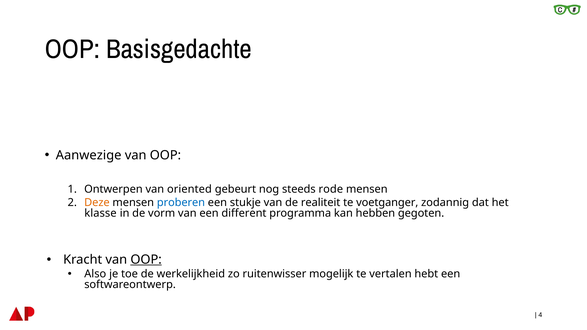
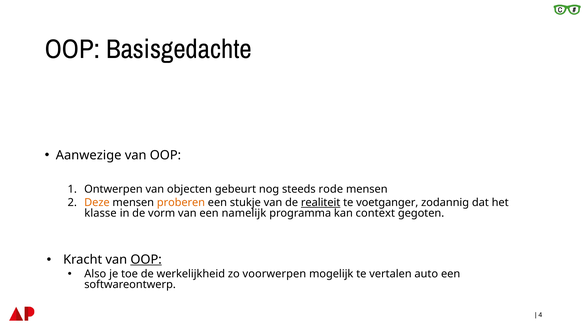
oriented: oriented -> objecten (189, 189)
proberen colour: blue -> orange (181, 203)
realiteit underline: none -> present (321, 203)
different: different -> namelijk (244, 213)
hebben: hebben -> context (375, 213)
ruitenwisser: ruitenwisser -> voorwerpen (274, 274)
hebt: hebt -> auto (426, 274)
